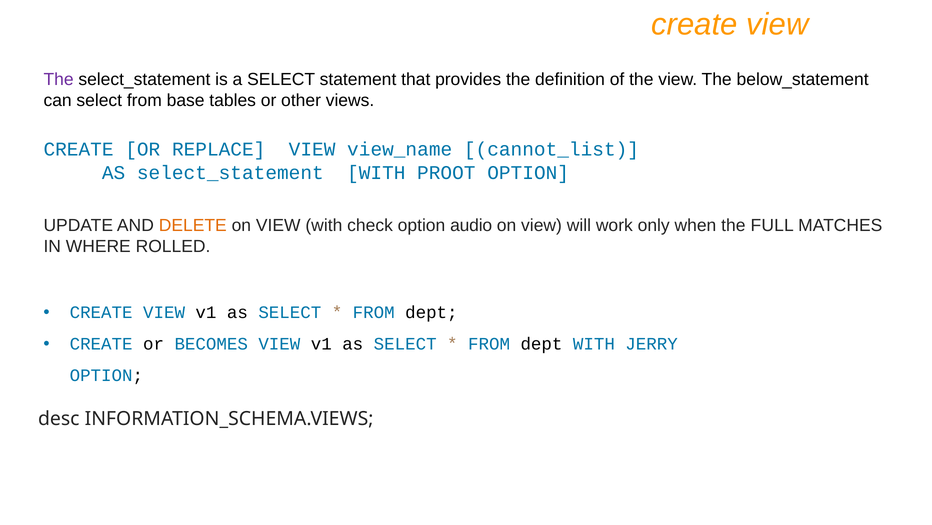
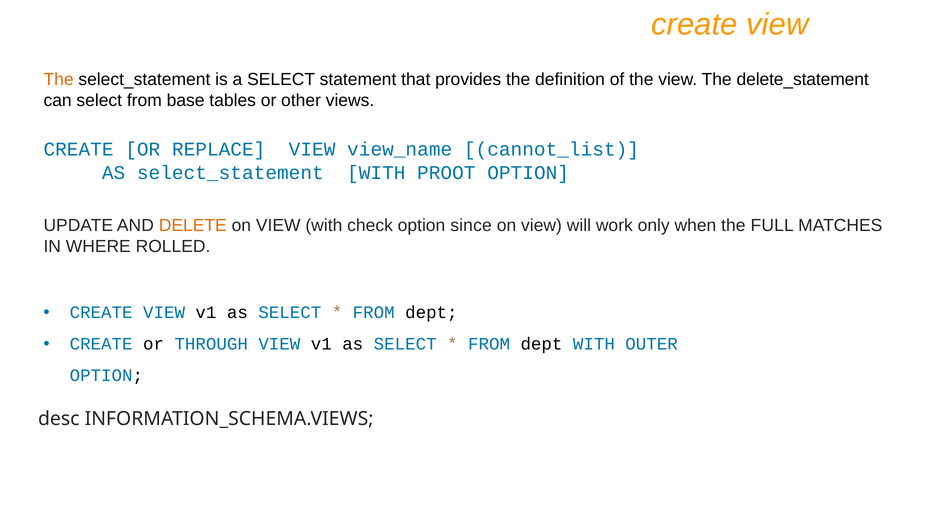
The colour: purple -> orange (59, 79)
below_statement: below_statement -> delete_statement (803, 79)
audio: audio -> since (471, 225)
BECOMES: BECOMES -> THROUGH (211, 344)
JERRY: JERRY -> OUTER (652, 344)
